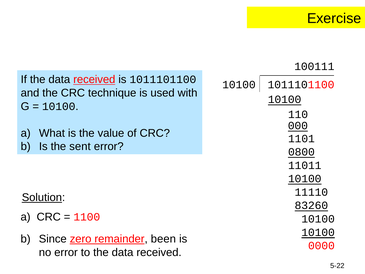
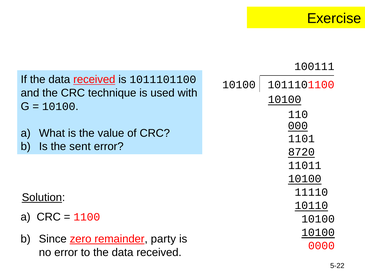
0800: 0800 -> 8720 (301, 152)
83260: 83260 -> 10110 (311, 205)
been: been -> party (163, 239)
